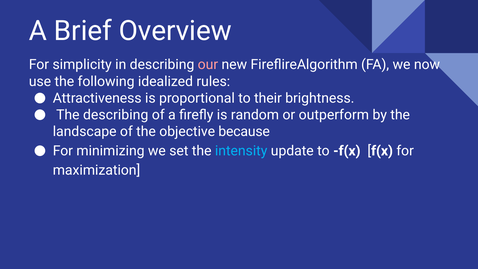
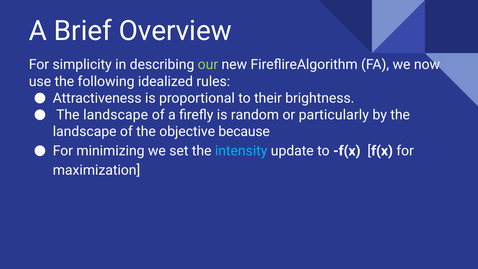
our colour: pink -> light green (208, 65)
describing: describing -> landscape (116, 115)
outperform: outperform -> particularly (334, 115)
